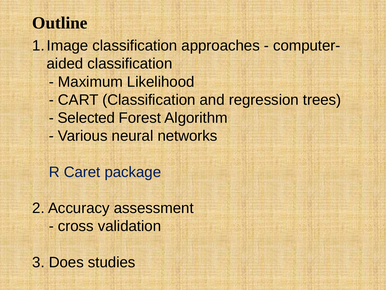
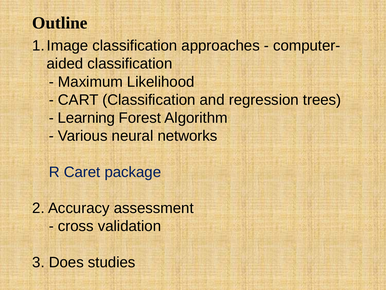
Selected: Selected -> Learning (86, 118)
